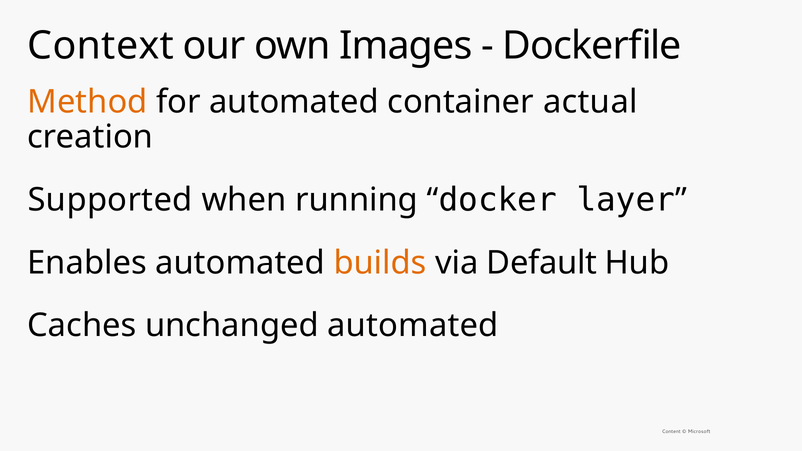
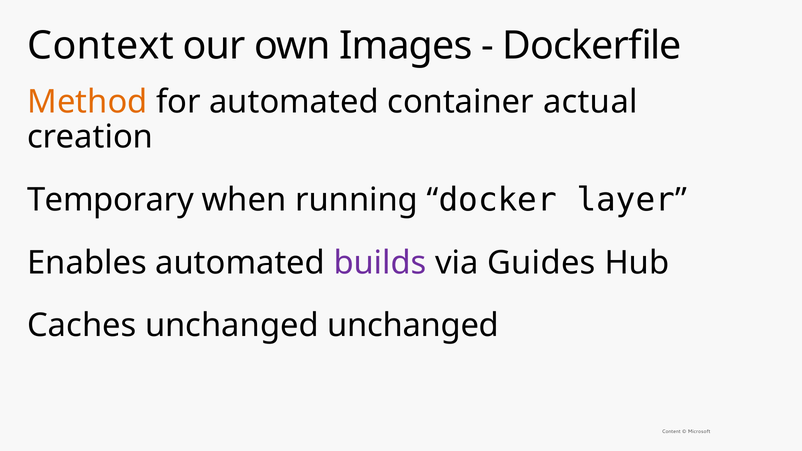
Supported: Supported -> Temporary (110, 200)
builds colour: orange -> purple (380, 263)
Default: Default -> Guides (541, 263)
unchanged automated: automated -> unchanged (413, 326)
